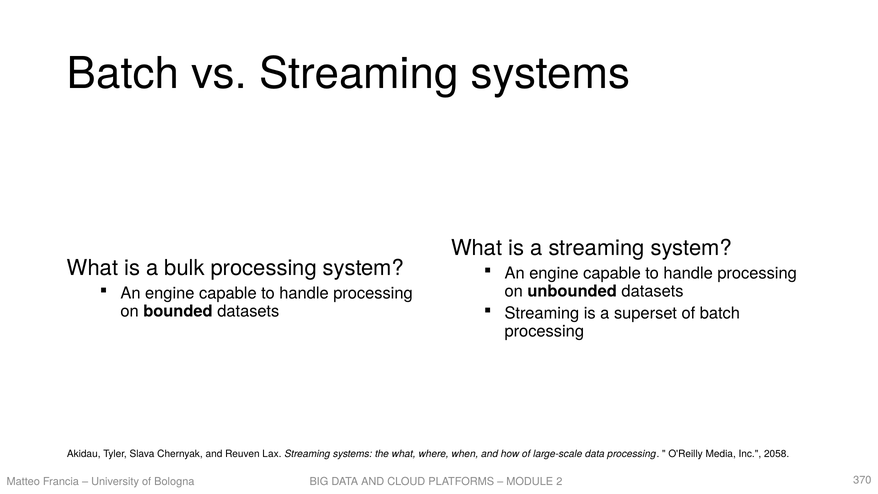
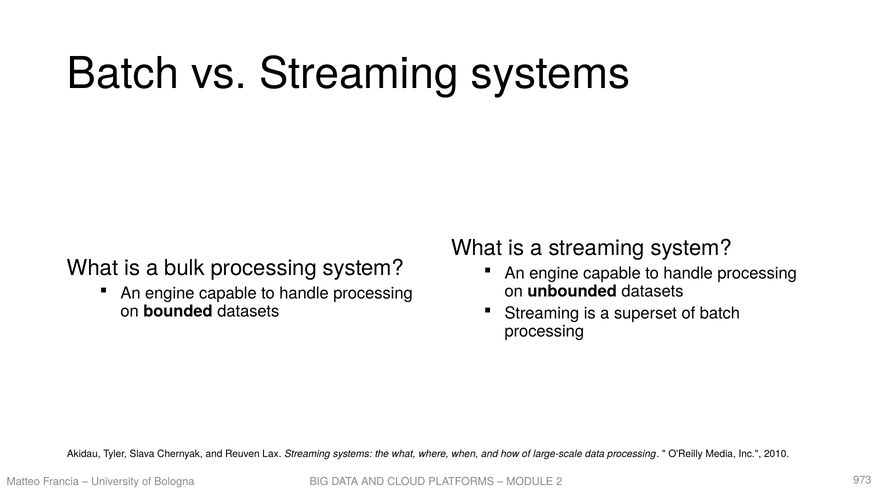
2058: 2058 -> 2010 (777, 454)
370: 370 -> 973 (862, 480)
